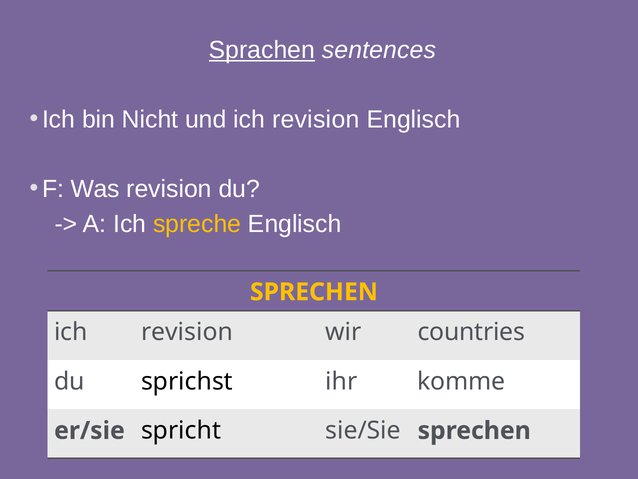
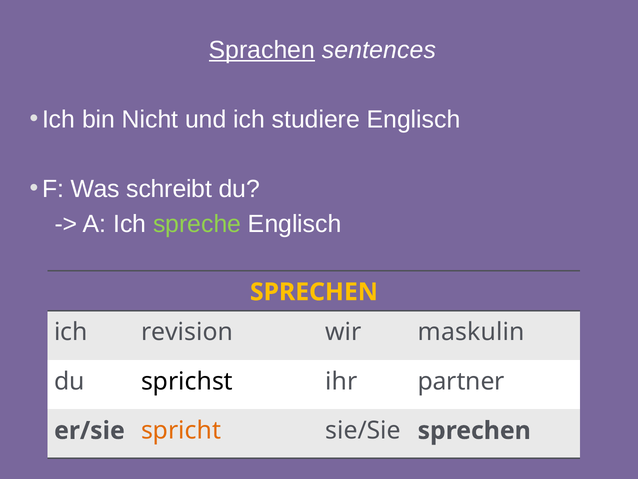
und ich revision: revision -> studiere (316, 119)
Was revision: revision -> schreibt (169, 189)
spreche colour: yellow -> light green (197, 224)
countries: countries -> maskulin (471, 332)
komme: komme -> partner (461, 381)
spricht colour: black -> orange (181, 430)
